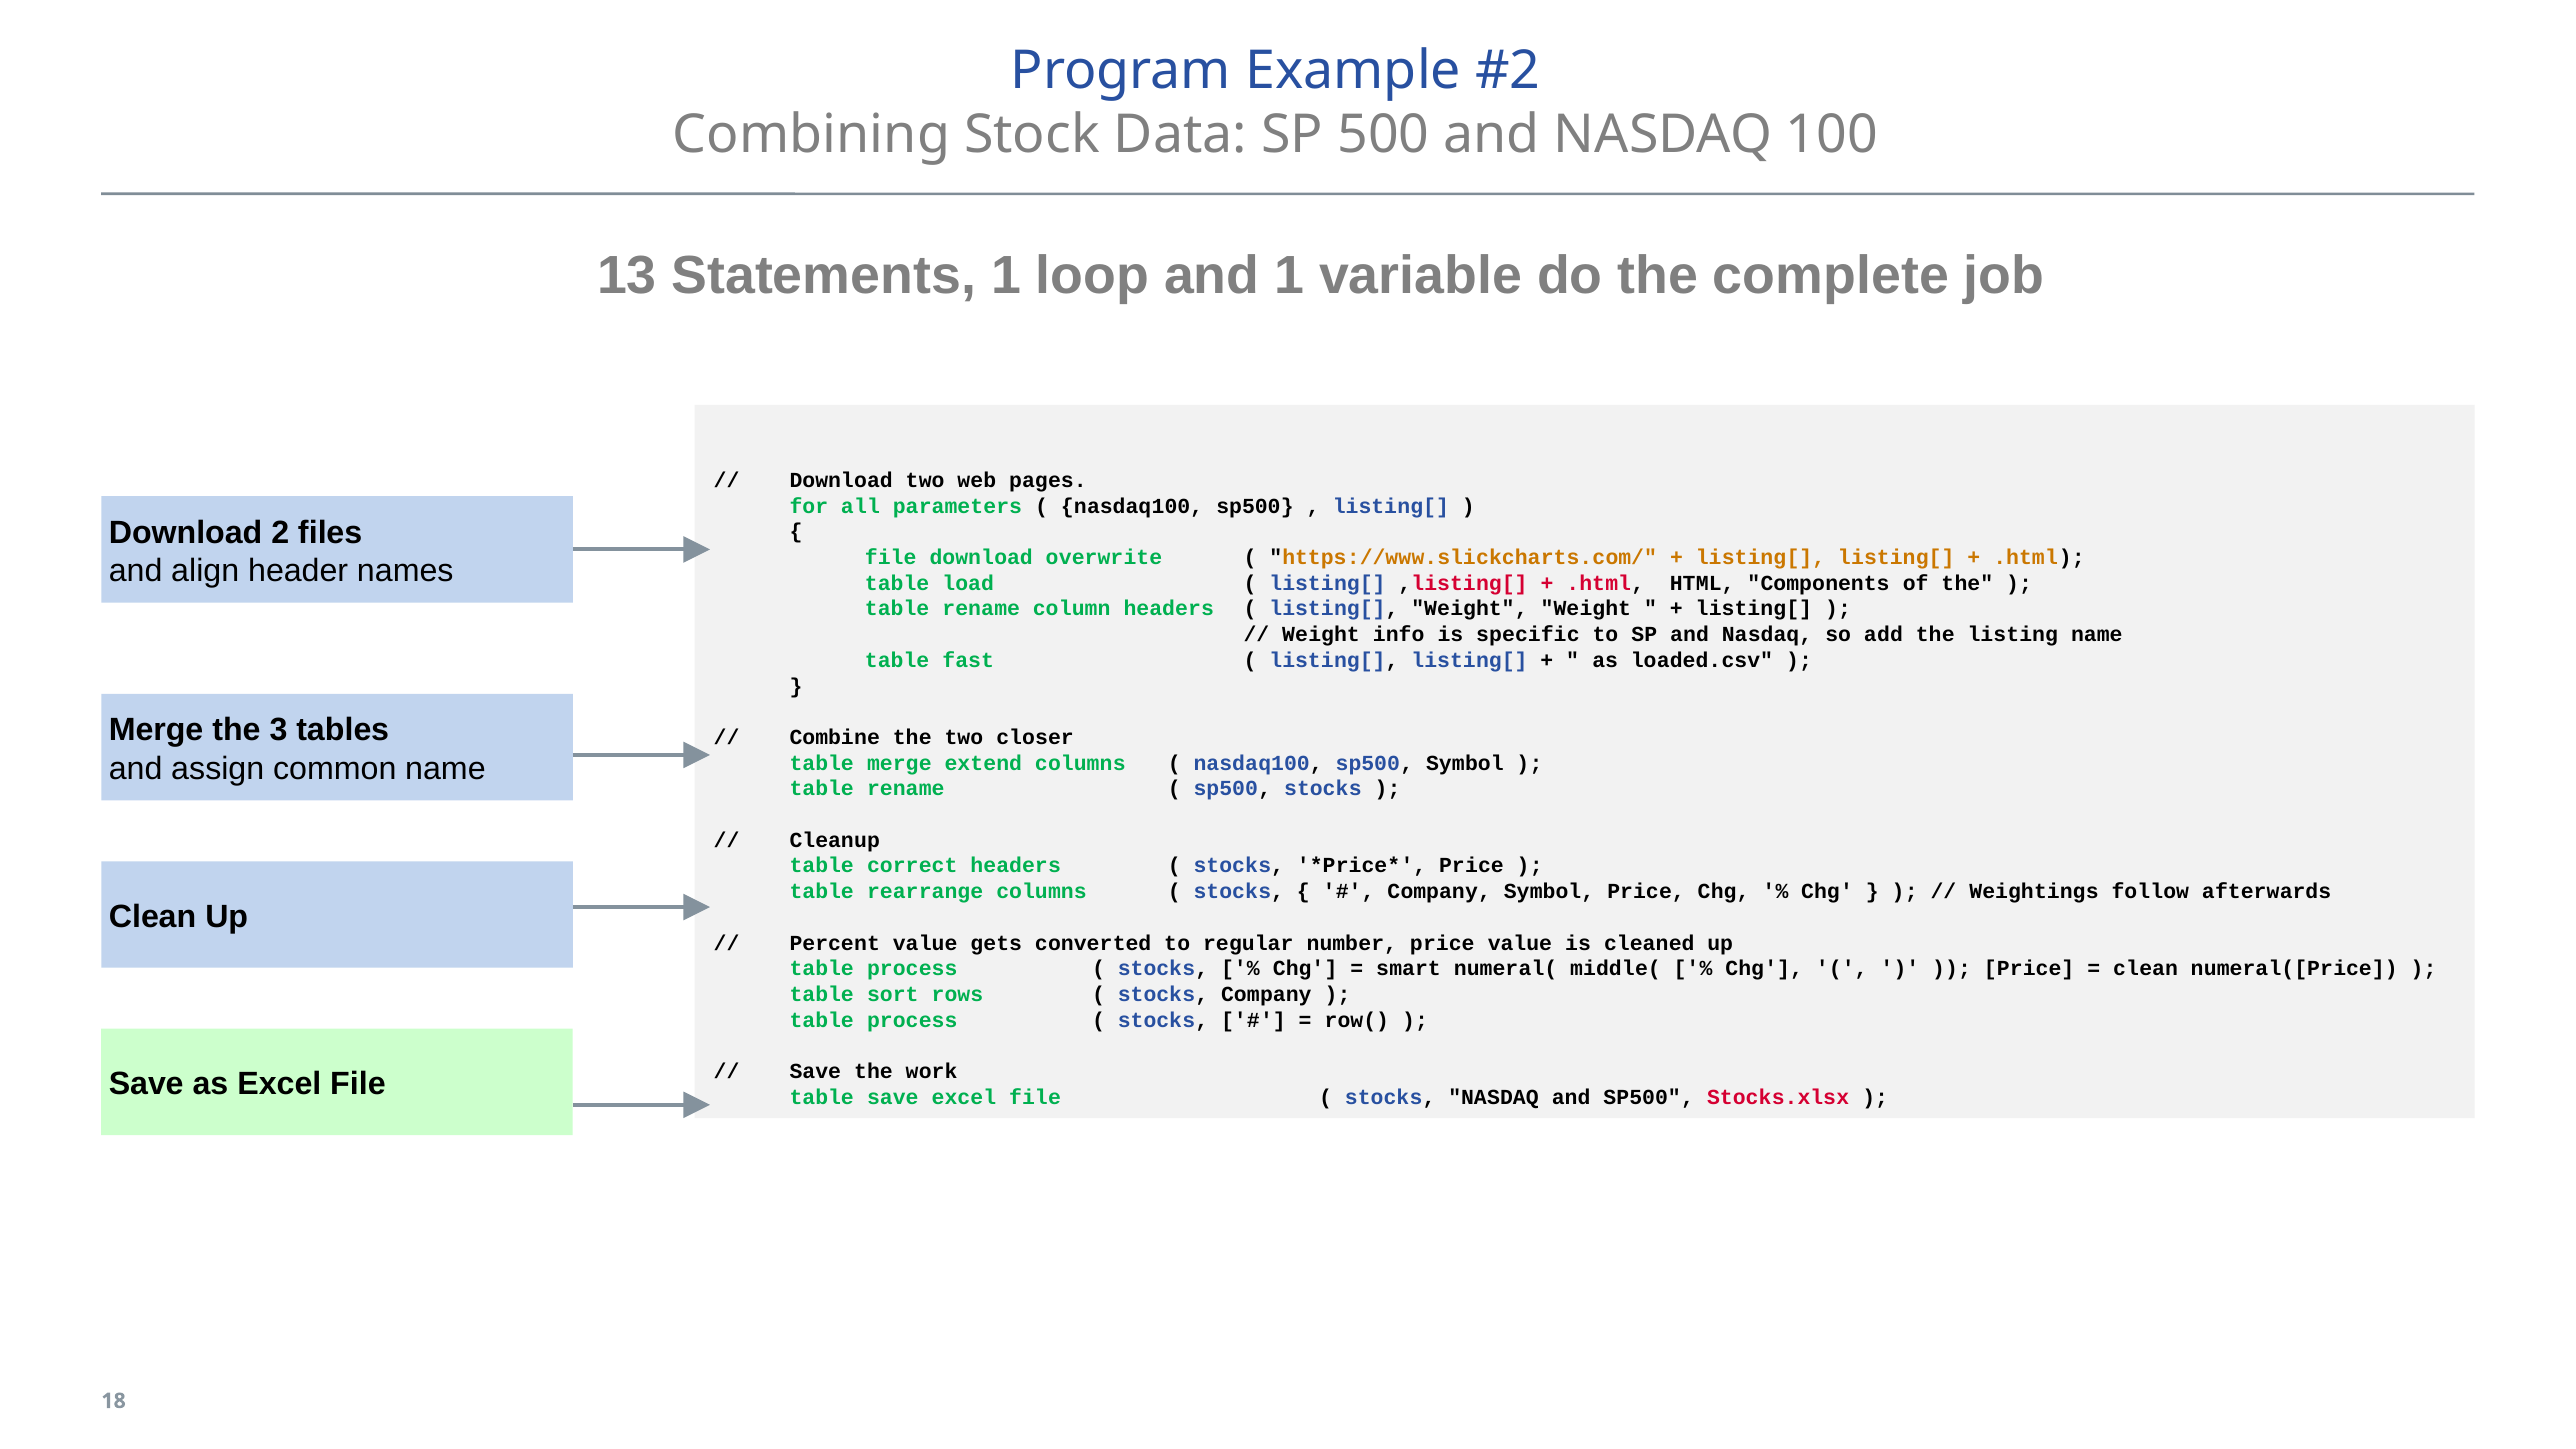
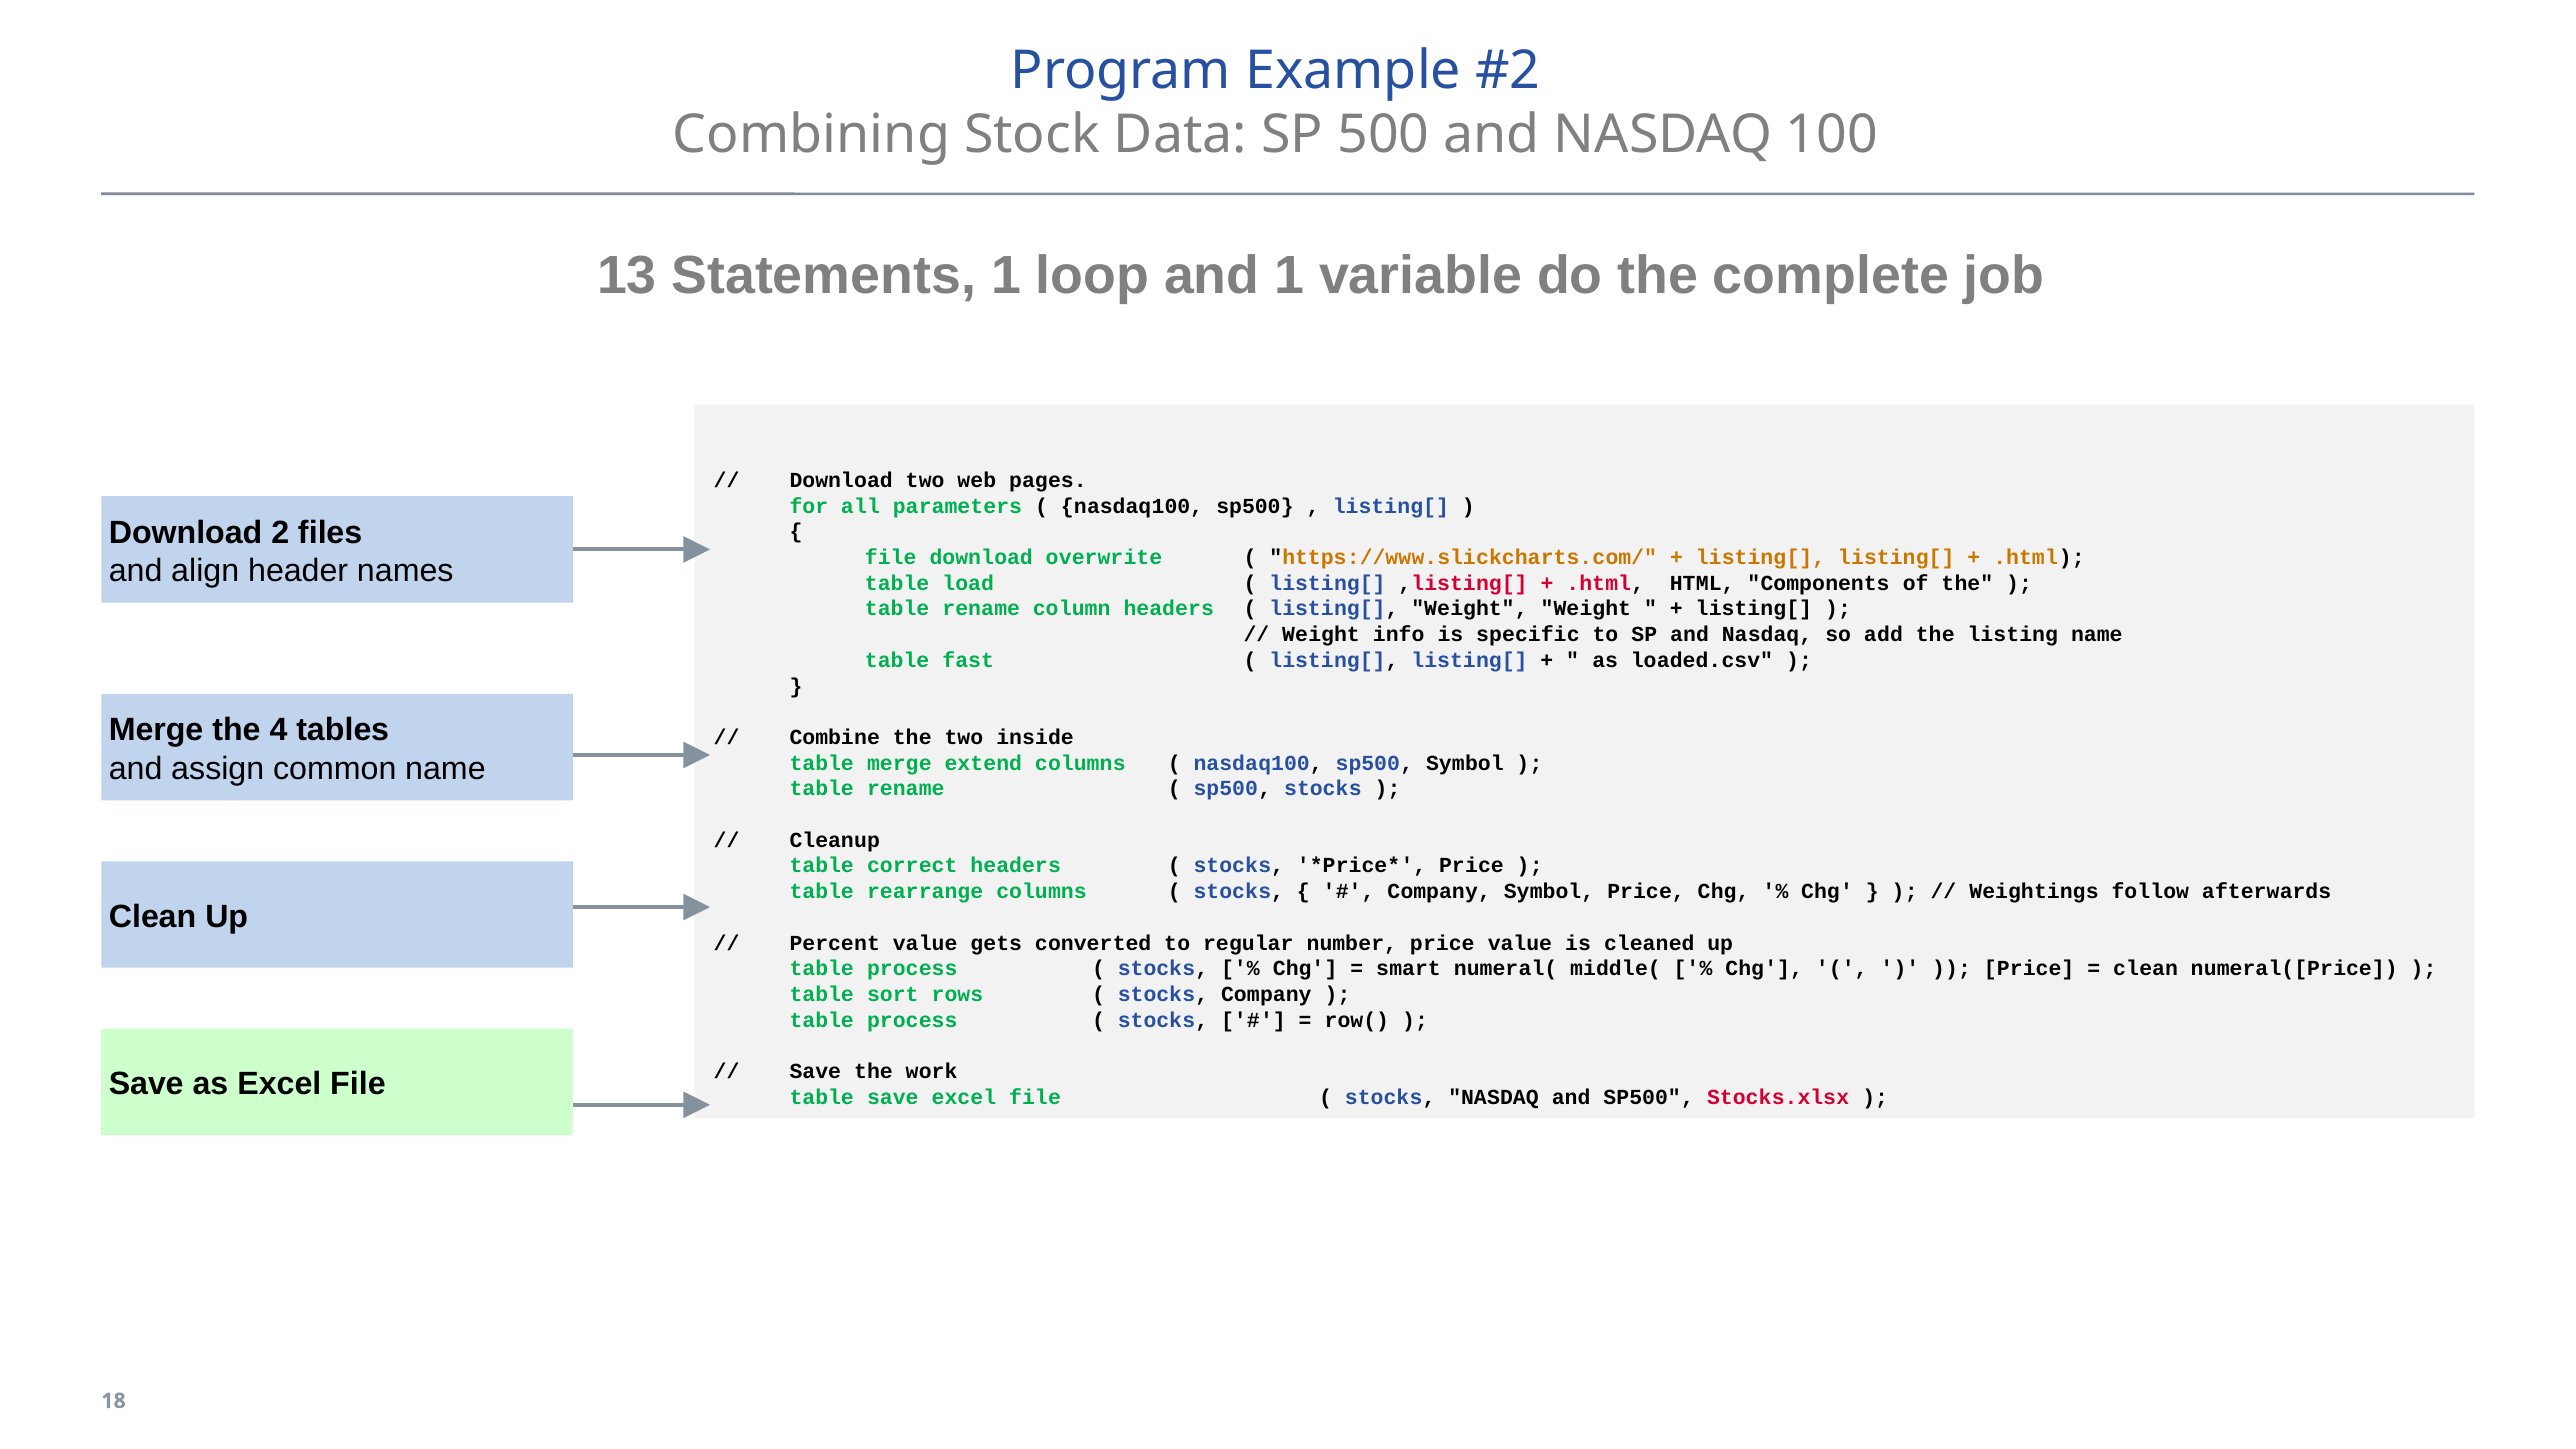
3: 3 -> 4 (279, 730)
closer: closer -> inside (1035, 737)
